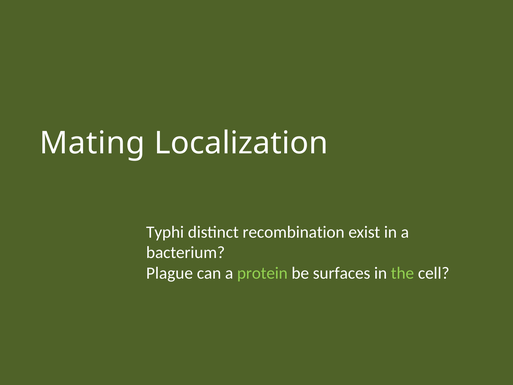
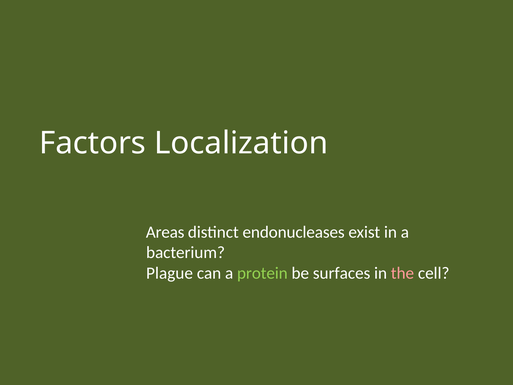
Mating: Mating -> Factors (93, 143)
Typhi: Typhi -> Areas (165, 232)
recombination: recombination -> endonucleases (294, 232)
the colour: light green -> pink (402, 273)
